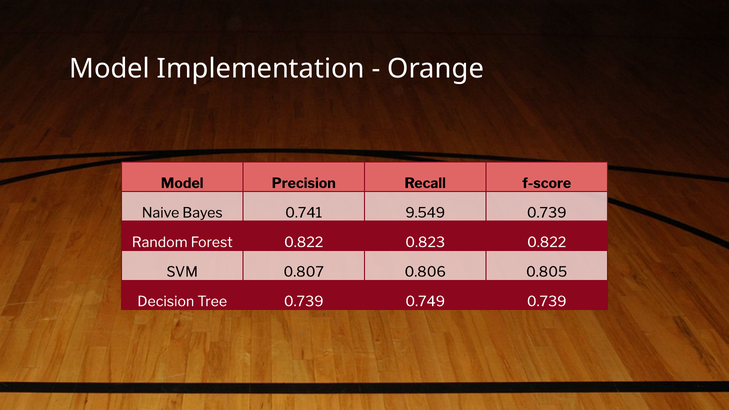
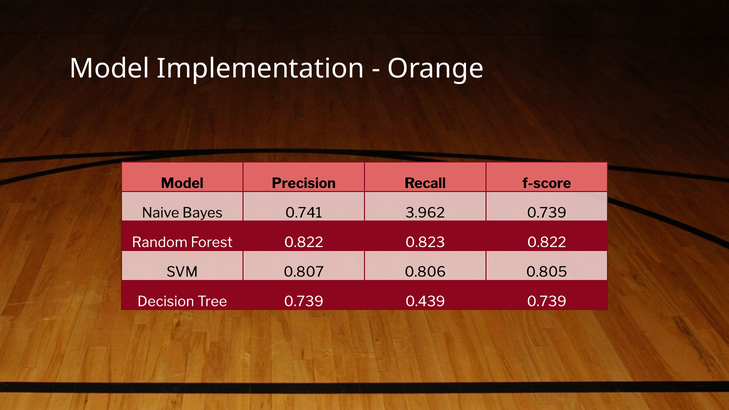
9.549: 9.549 -> 3.962 (425, 213)
0.749: 0.749 -> 0.439 (425, 302)
